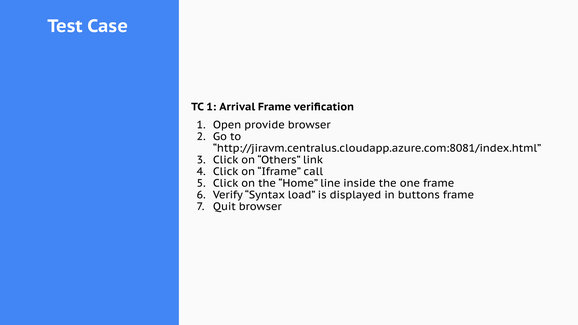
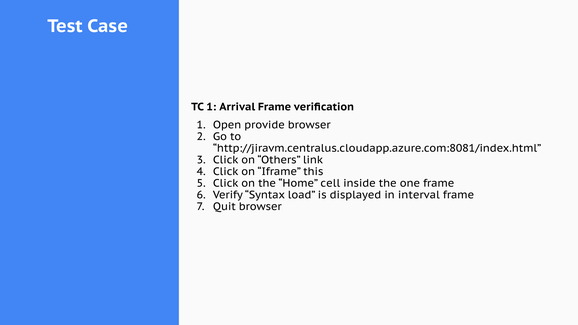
call: call -> this (313, 172)
line: line -> cell (330, 183)
buttons: buttons -> interval (419, 195)
